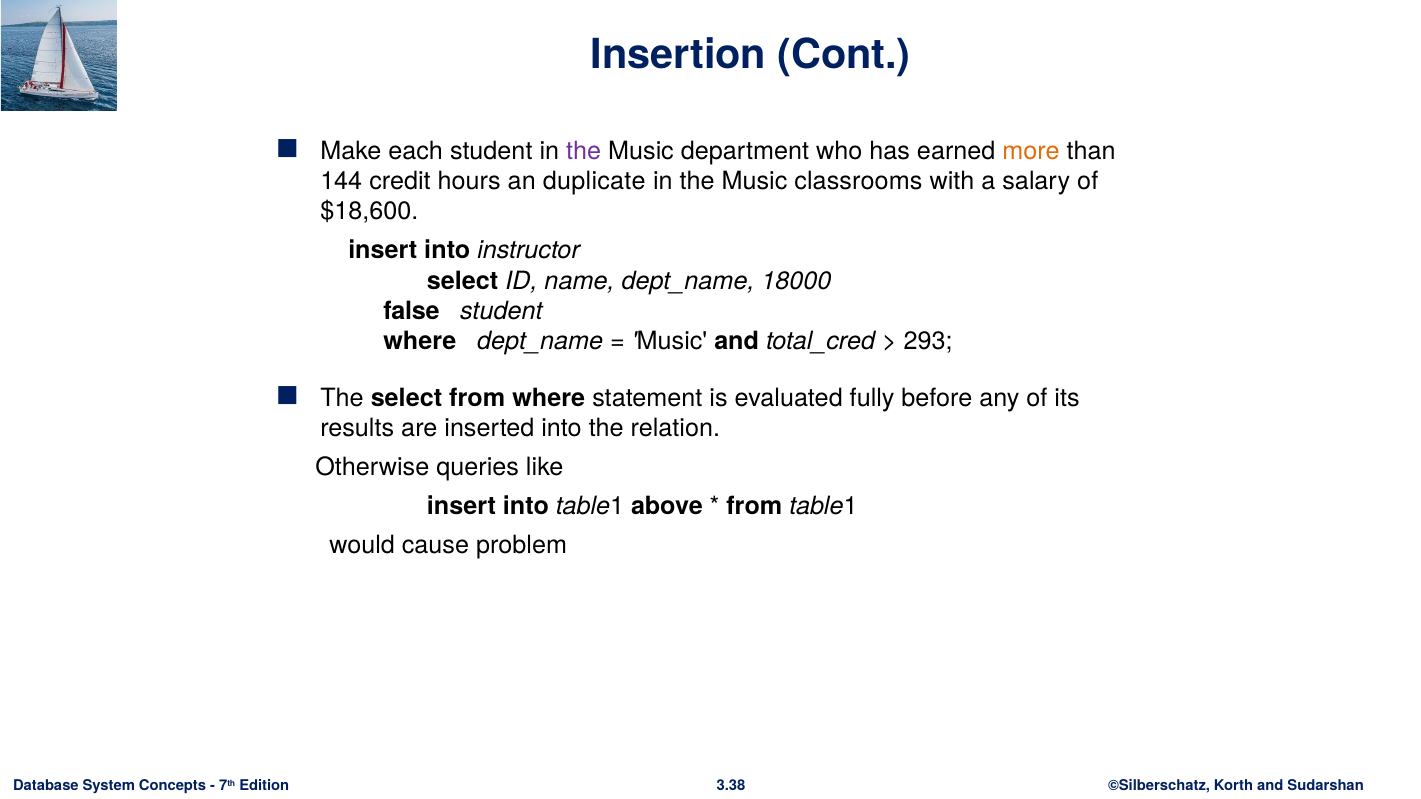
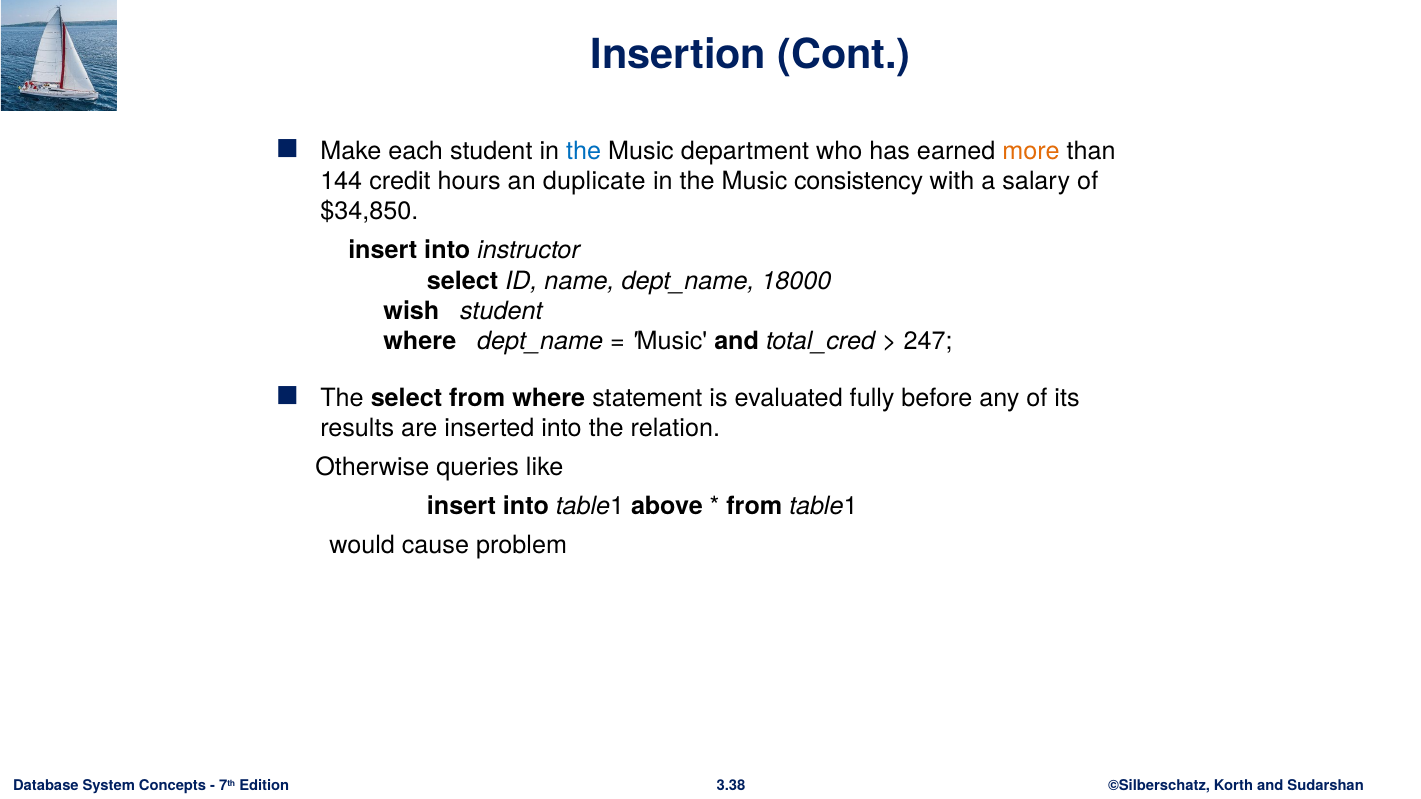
the colour: purple -> blue (584, 151)
classrooms: classrooms -> consistency (859, 181)
$18,600: $18,600 -> $34,850 (369, 212)
false: false -> wish (411, 311)
293: 293 -> 247 (928, 341)
